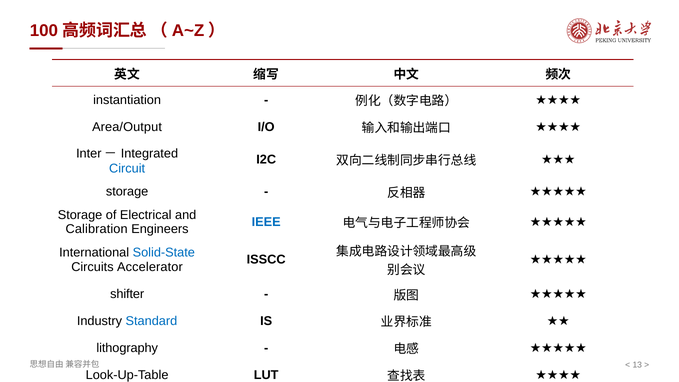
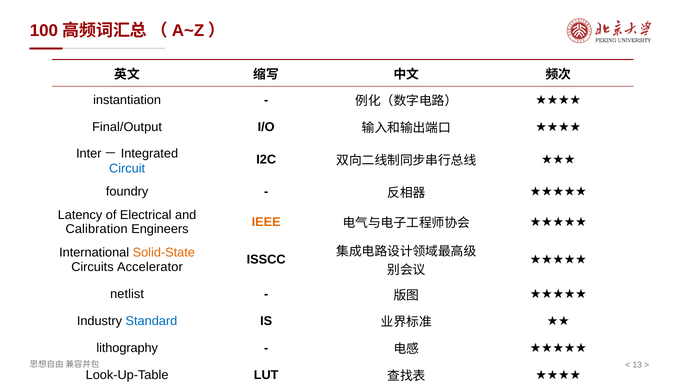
Area/Output: Area/Output -> Final/Output (127, 127)
storage: storage -> foundry (127, 192)
Storage: Storage -> Latency (80, 215)
IEEE colour: blue -> orange (266, 222)
Solid-State colour: blue -> orange (164, 253)
shifter: shifter -> netlist (127, 294)
